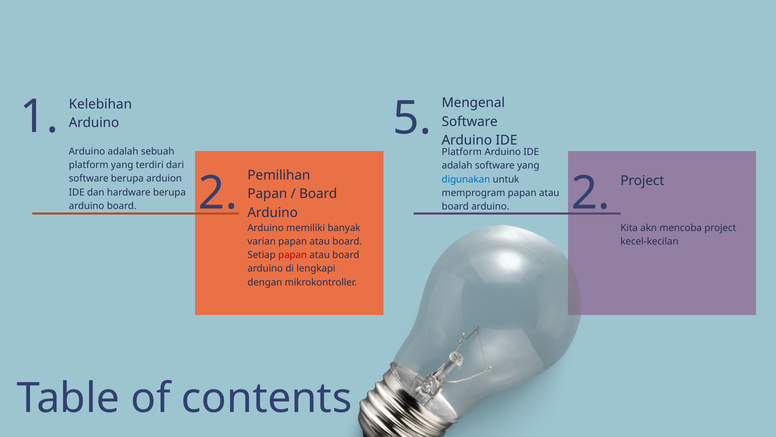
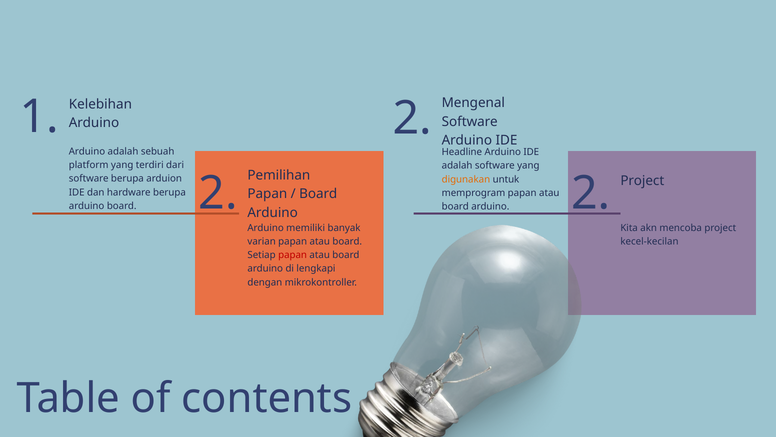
1 5: 5 -> 2 (412, 118)
Platform: Platform -> Headline (462, 152)
digunakan colour: blue -> orange (466, 179)
